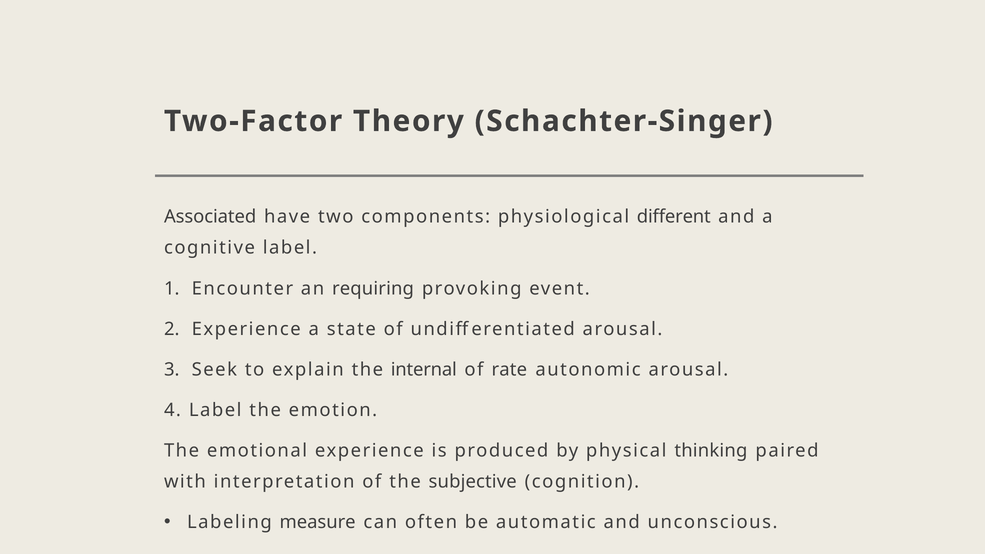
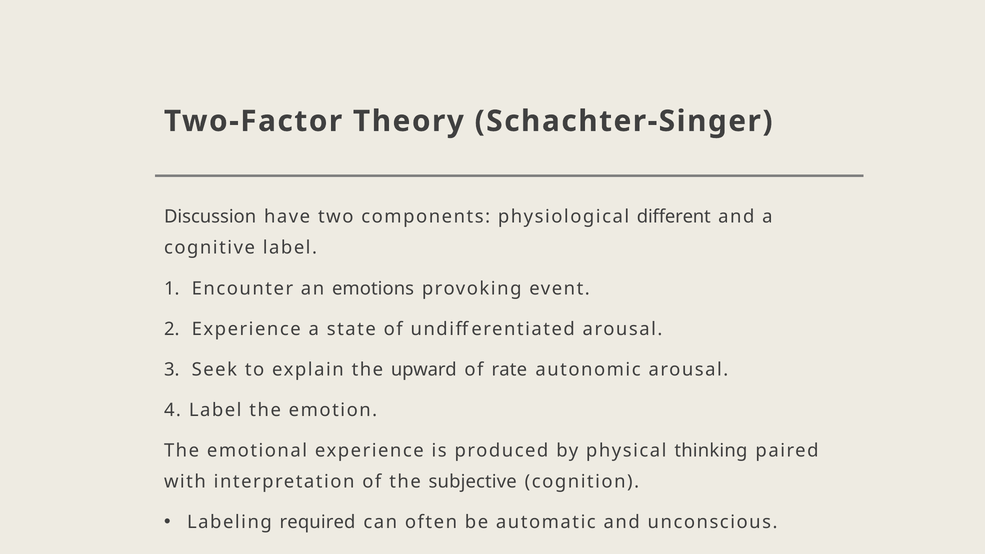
Associated: Associated -> Discussion (210, 217)
requiring: requiring -> emotions (373, 288)
internal: internal -> upward (424, 370)
measure: measure -> required (318, 522)
